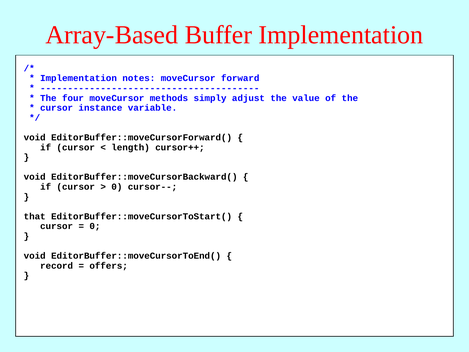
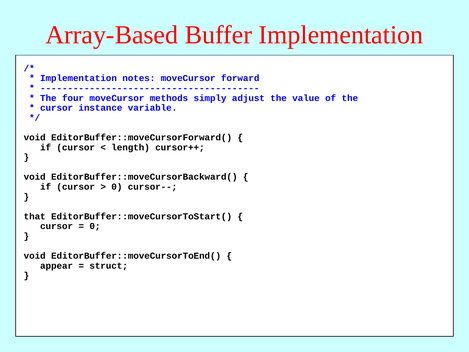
record: record -> appear (57, 266)
offers: offers -> struct (109, 266)
